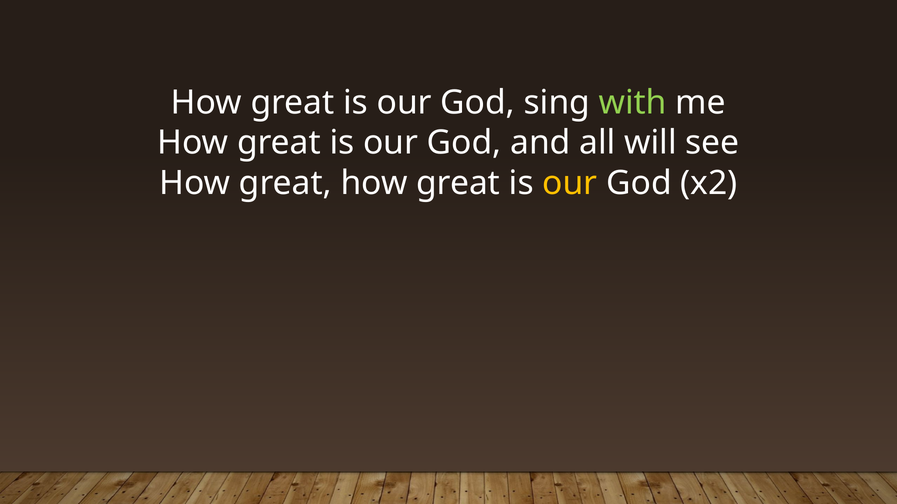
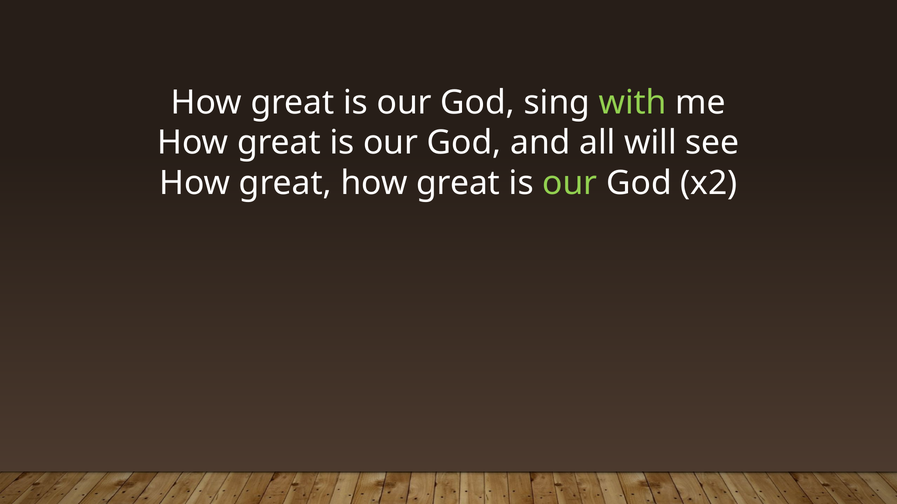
our colour: yellow -> light green (570, 183)
